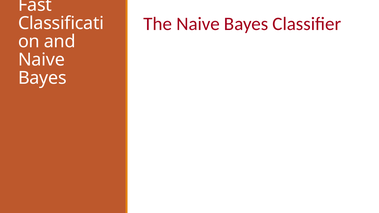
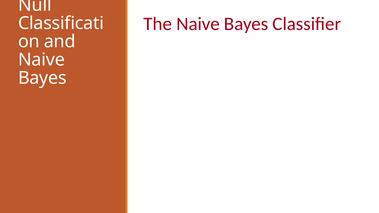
Fast: Fast -> Null (35, 5)
